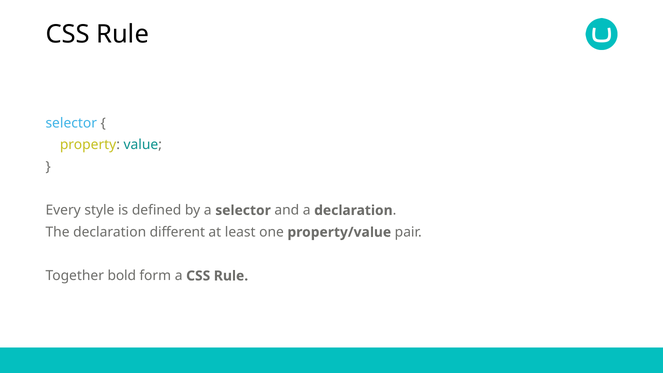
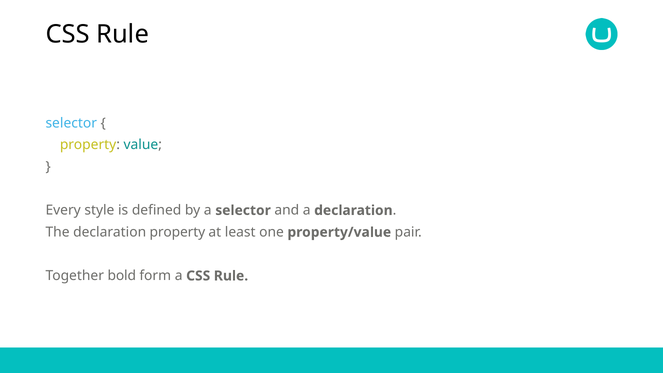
declaration different: different -> property (177, 232)
